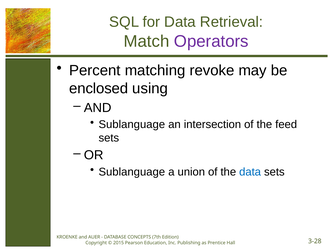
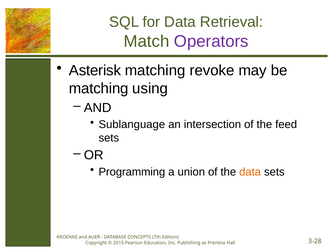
Percent: Percent -> Asterisk (95, 70)
enclosed: enclosed -> matching (99, 88)
Sublanguage: Sublanguage -> Programming (132, 172)
data colour: blue -> orange (250, 172)
